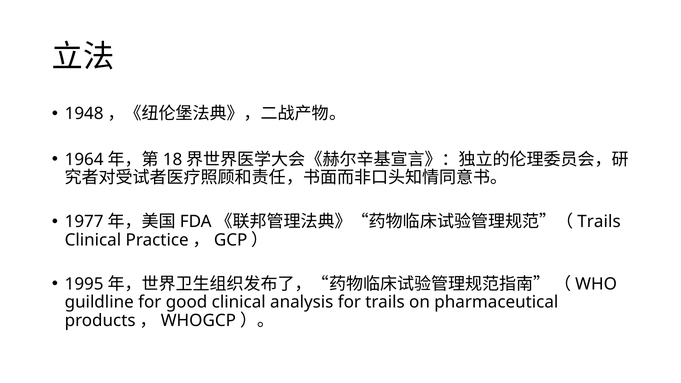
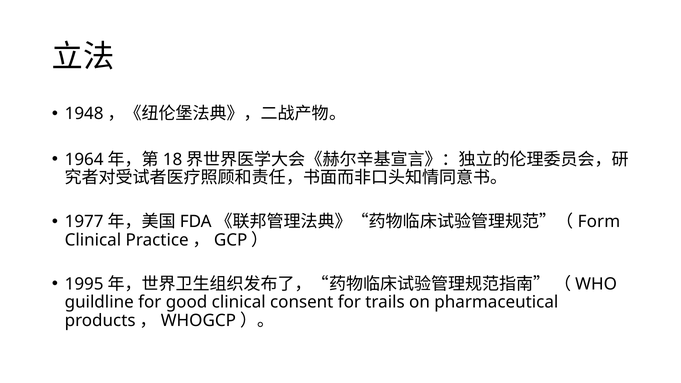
Trails: Trails -> Form (599, 222)
analysis: analysis -> consent (302, 302)
